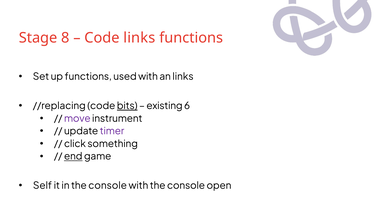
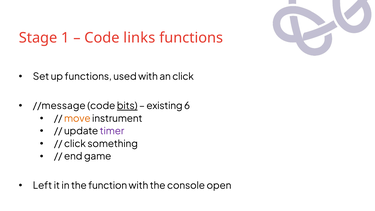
8: 8 -> 1 (65, 38)
an links: links -> click (183, 77)
//replacing: //replacing -> //message (59, 106)
move colour: purple -> orange (77, 118)
end underline: present -> none (73, 156)
Self: Self -> Left (42, 186)
in the console: console -> function (108, 186)
